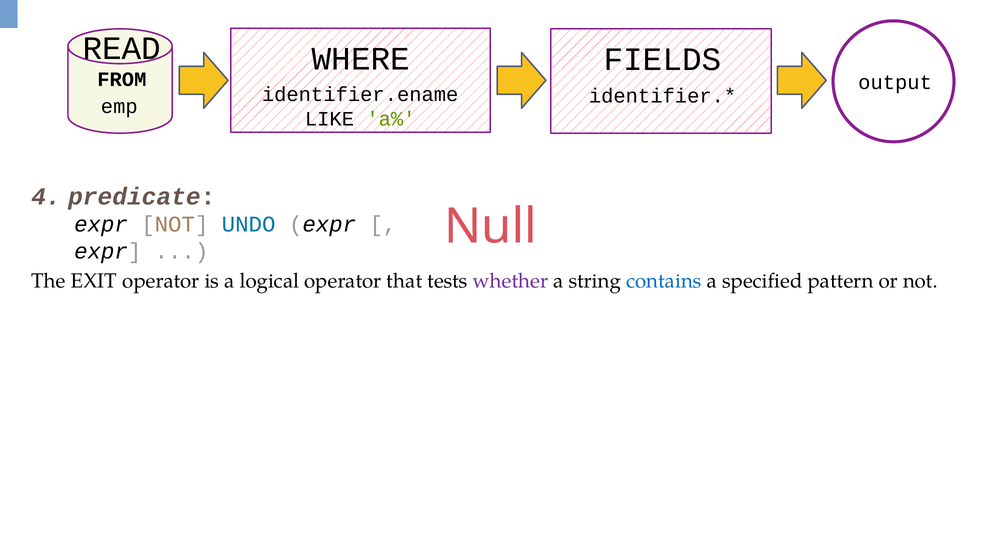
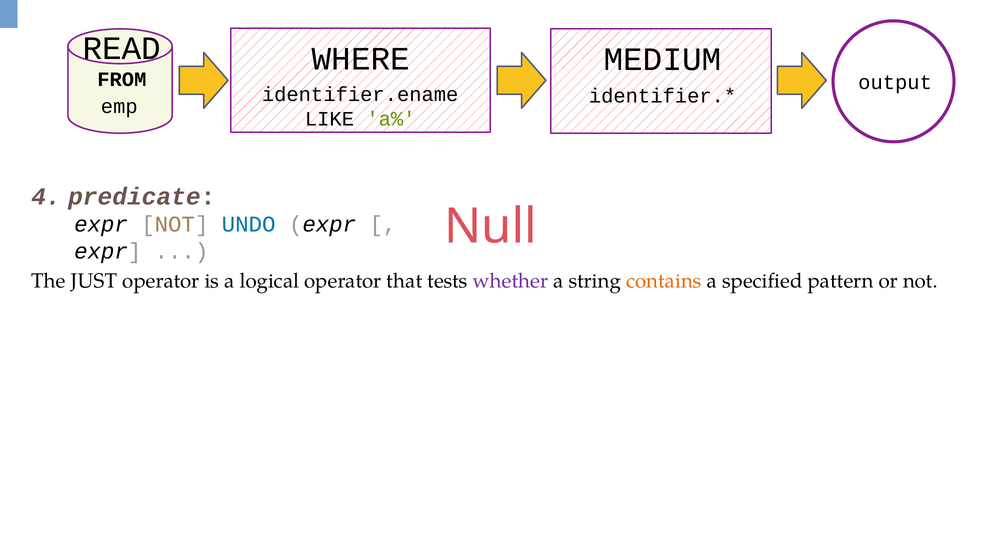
FIELDS: FIELDS -> MEDIUM (663, 60)
EXIT: EXIT -> JUST (94, 281)
contains colour: blue -> orange (664, 281)
